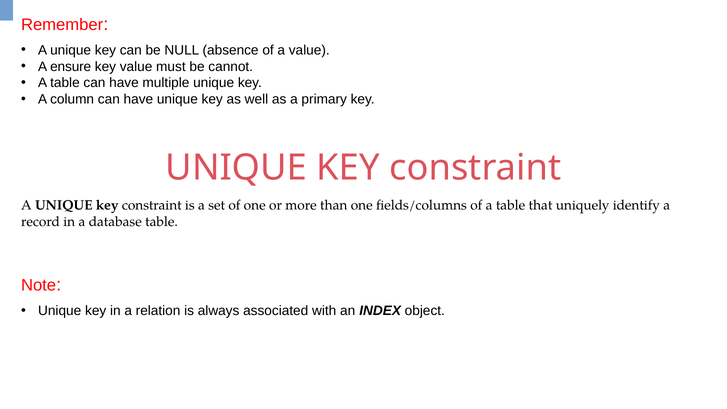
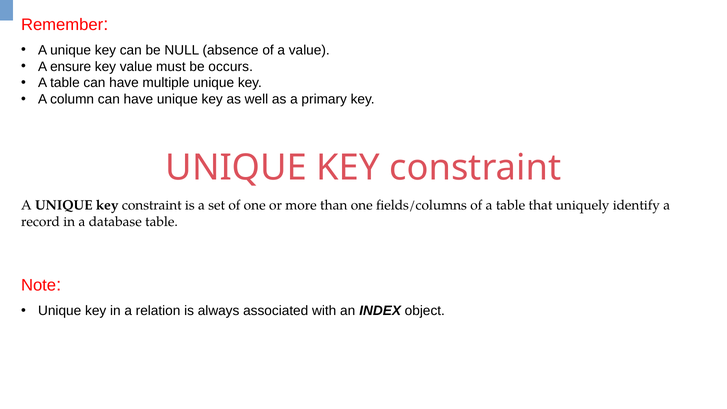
cannot: cannot -> occurs (231, 67)
